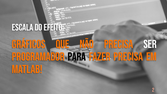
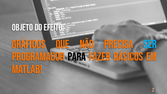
Escala: Escala -> Objeto (22, 27)
ser colour: white -> light blue (150, 44)
fazer precisa: precisa -> básicos (128, 57)
